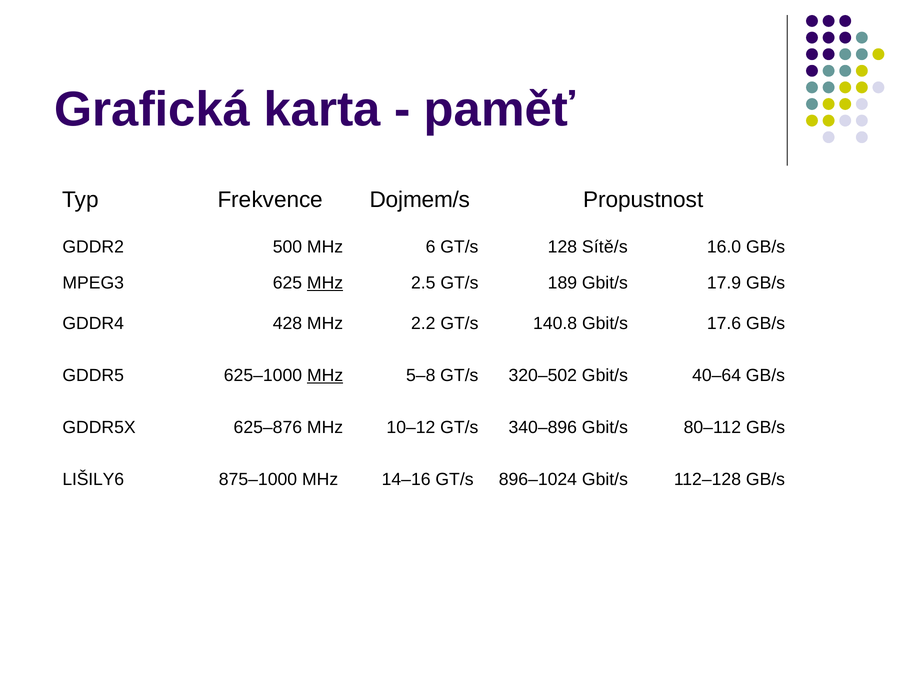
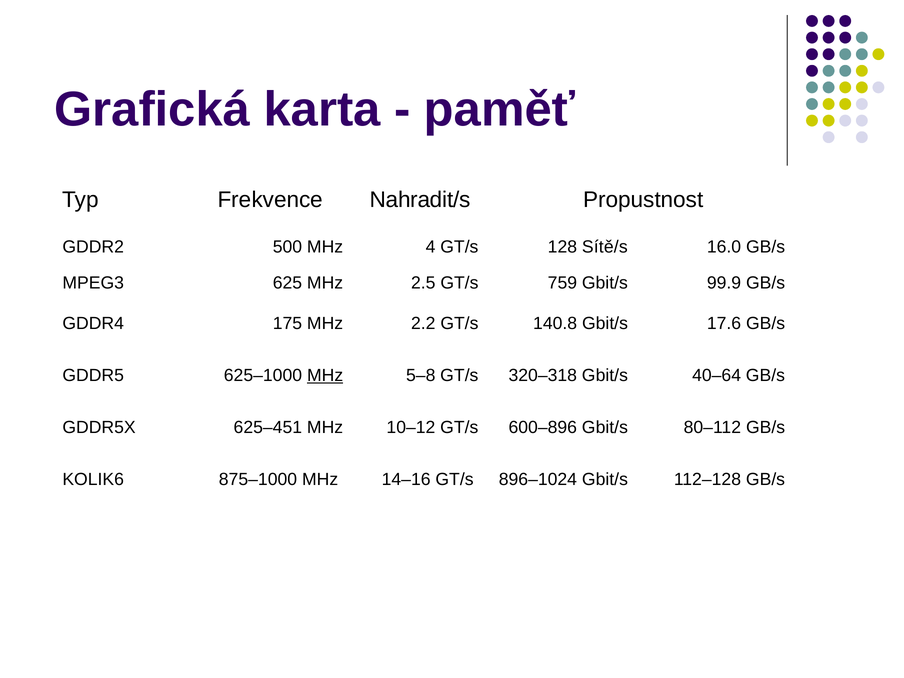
Dojmem/s: Dojmem/s -> Nahradit/s (420, 200)
6: 6 -> 4 (431, 247)
MHz underline: present -> none (325, 283)
189: 189 -> 759 (562, 283)
17.9: 17.9 -> 99.9 (724, 283)
428: 428 -> 175 (287, 324)
320–502: 320–502 -> 320–318 (543, 376)
625–876: 625–876 -> 625–451 (268, 427)
340–896: 340–896 -> 600–896 (543, 427)
LIŠILY6: LIŠILY6 -> KOLIK6 (93, 479)
